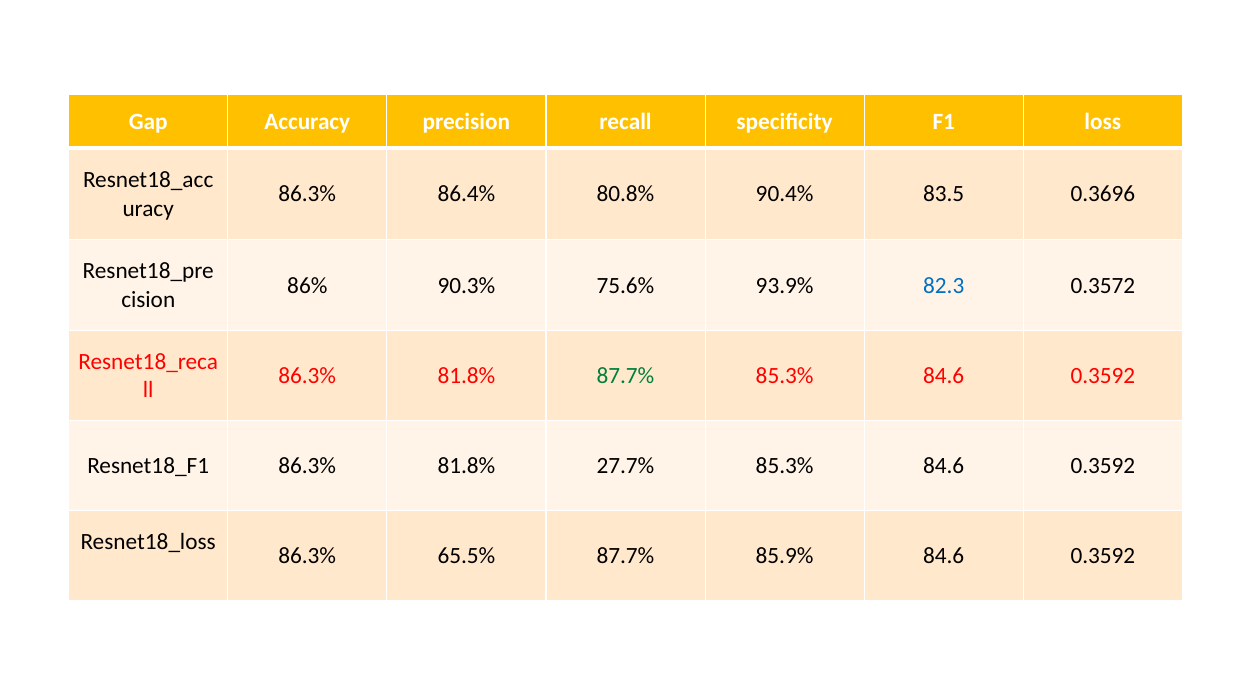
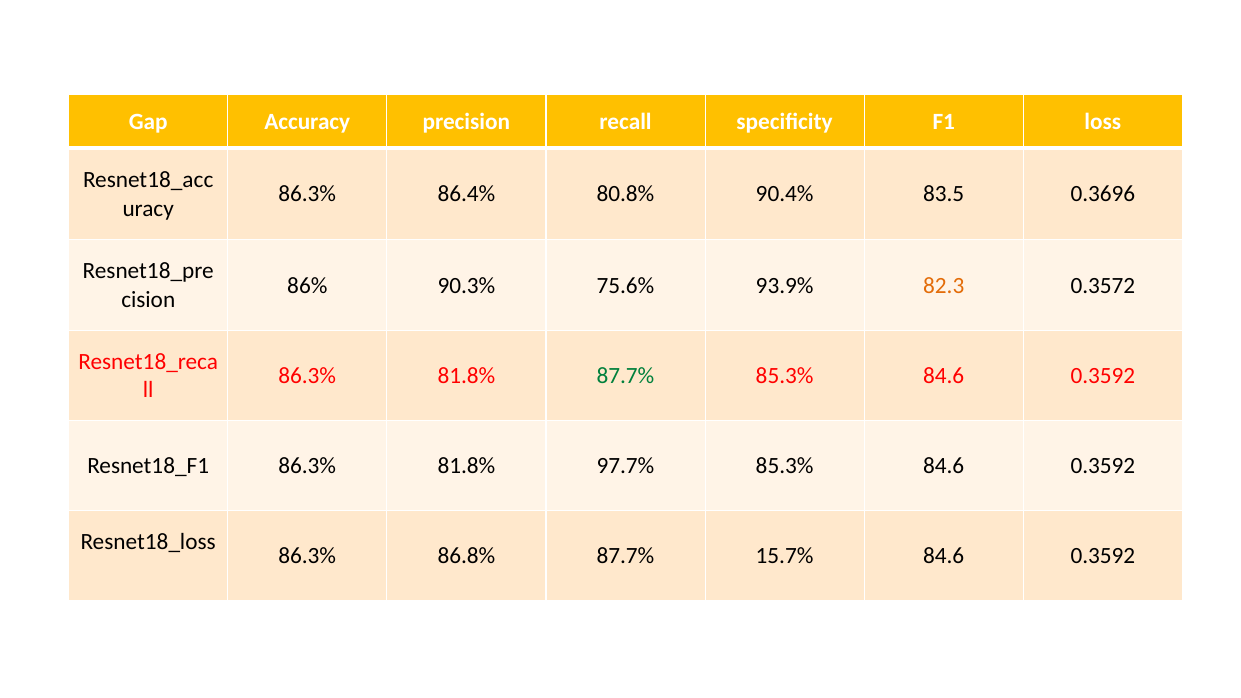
82.3 colour: blue -> orange (944, 285)
27.7%: 27.7% -> 97.7% (625, 466)
65.5%: 65.5% -> 86.8% (466, 556)
85.9%: 85.9% -> 15.7% (785, 556)
